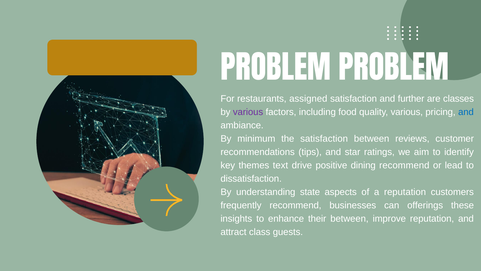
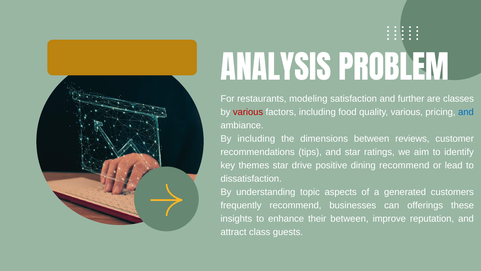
PROBLEM: PROBLEM -> ANALYSIS (276, 69)
assigned: assigned -> modeling (308, 99)
various colour: purple -> red (248, 112)
By minimum: minimum -> including (256, 139)
the satisfaction: satisfaction -> dimensions (324, 139)
themes text: text -> star (281, 165)
state: state -> topic (310, 192)
a reputation: reputation -> generated (405, 192)
